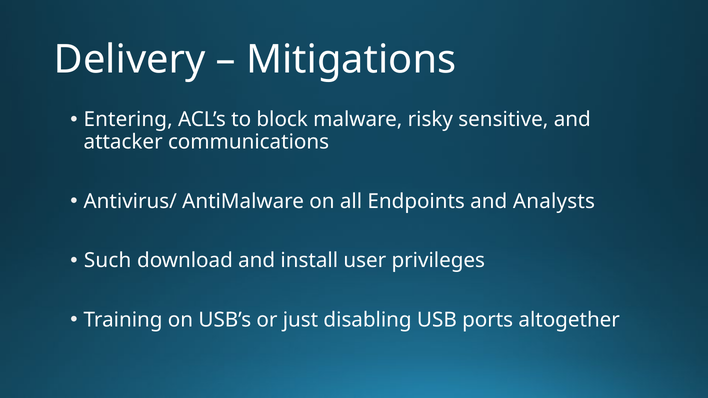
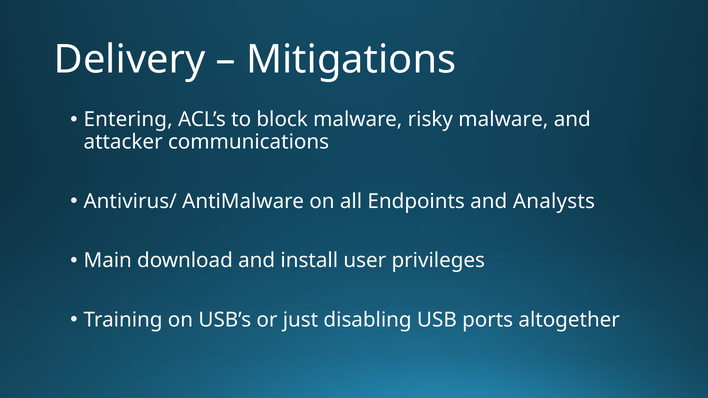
risky sensitive: sensitive -> malware (503, 120)
Such: Such -> Main (108, 261)
